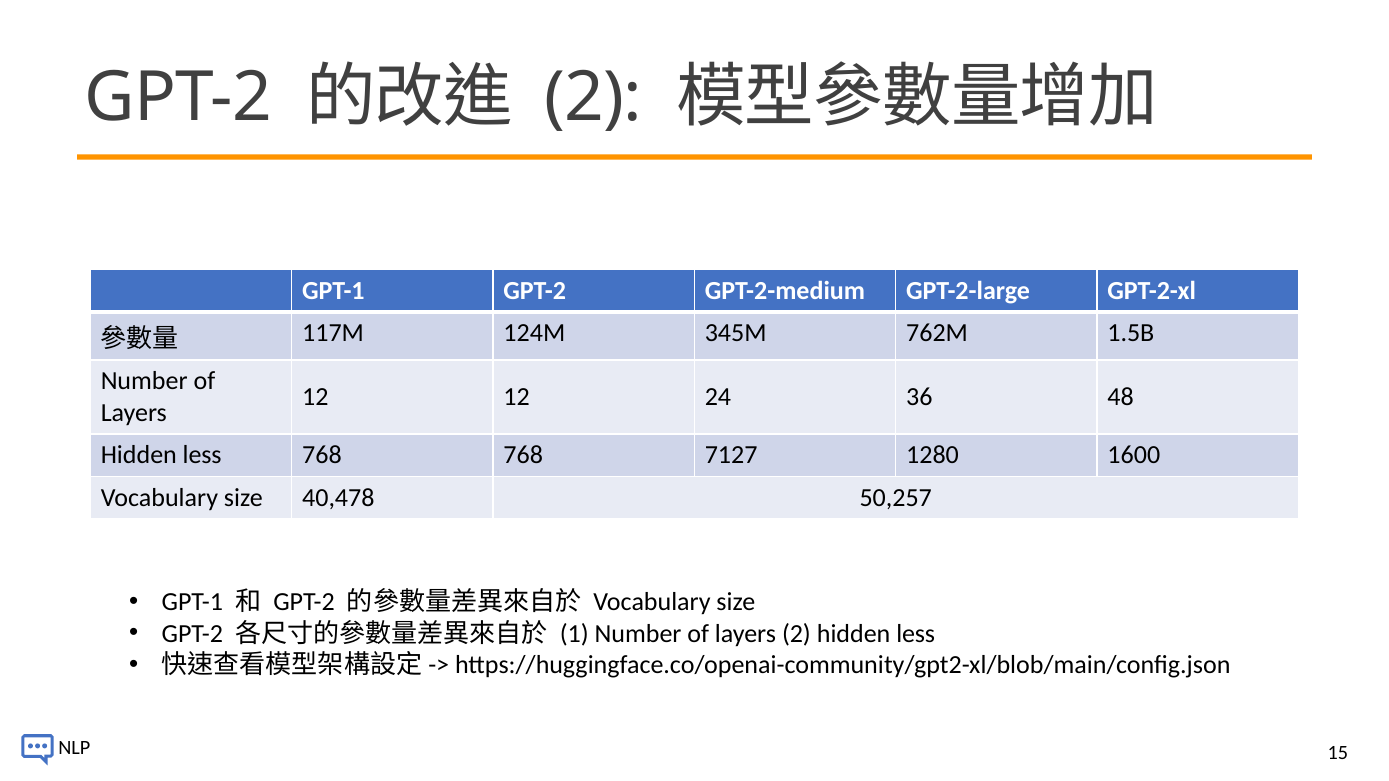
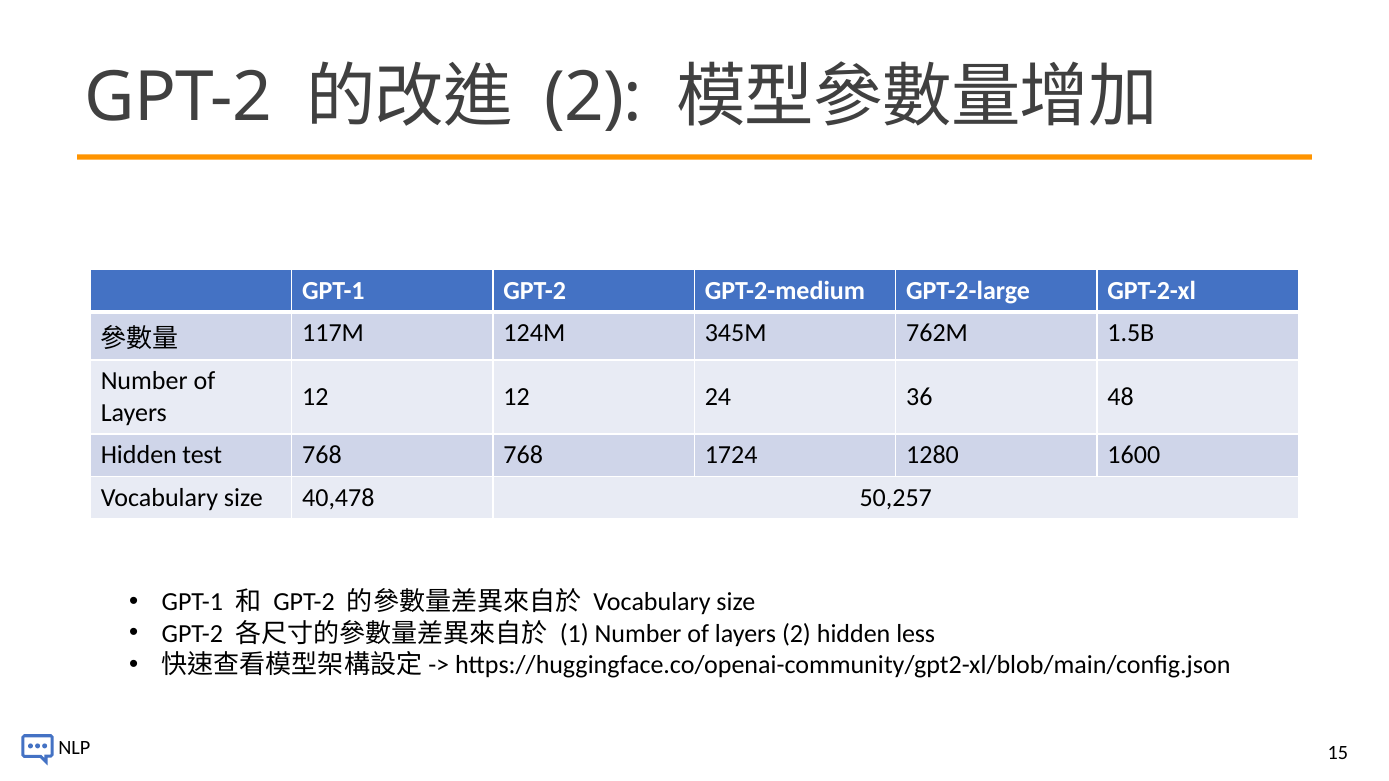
less: less -> test (202, 456)
7127: 7127 -> 1724 (731, 456)
